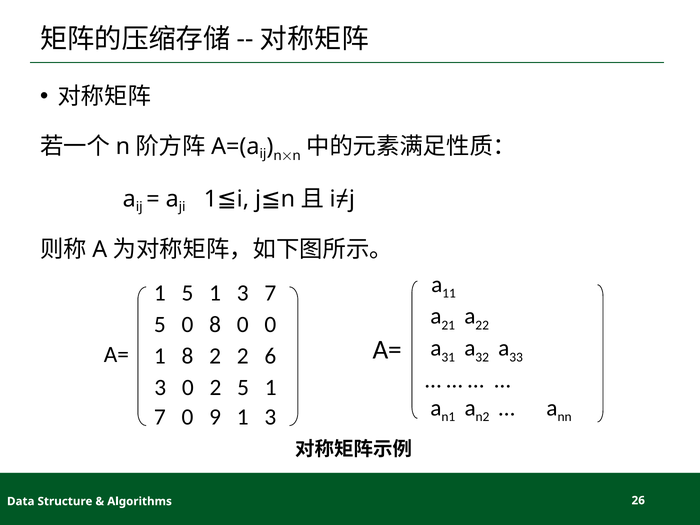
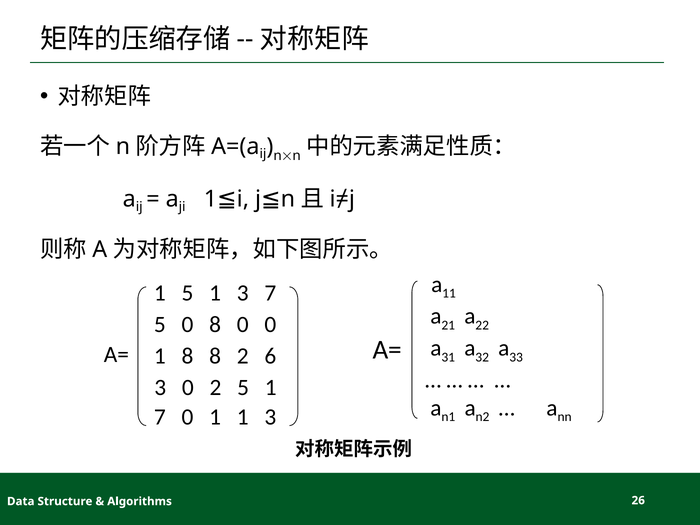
8 2: 2 -> 8 (215, 356)
7 0 9: 9 -> 1 (215, 417)
